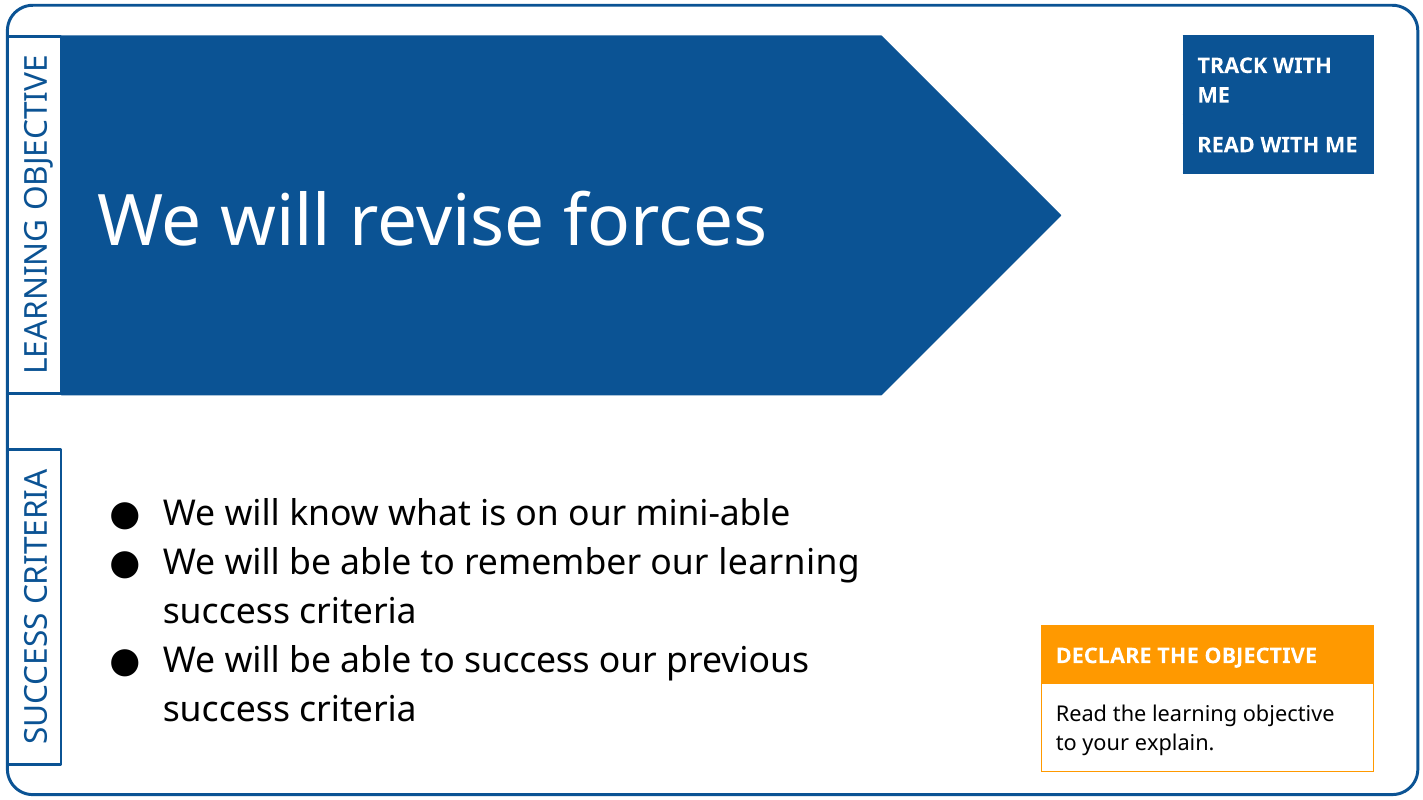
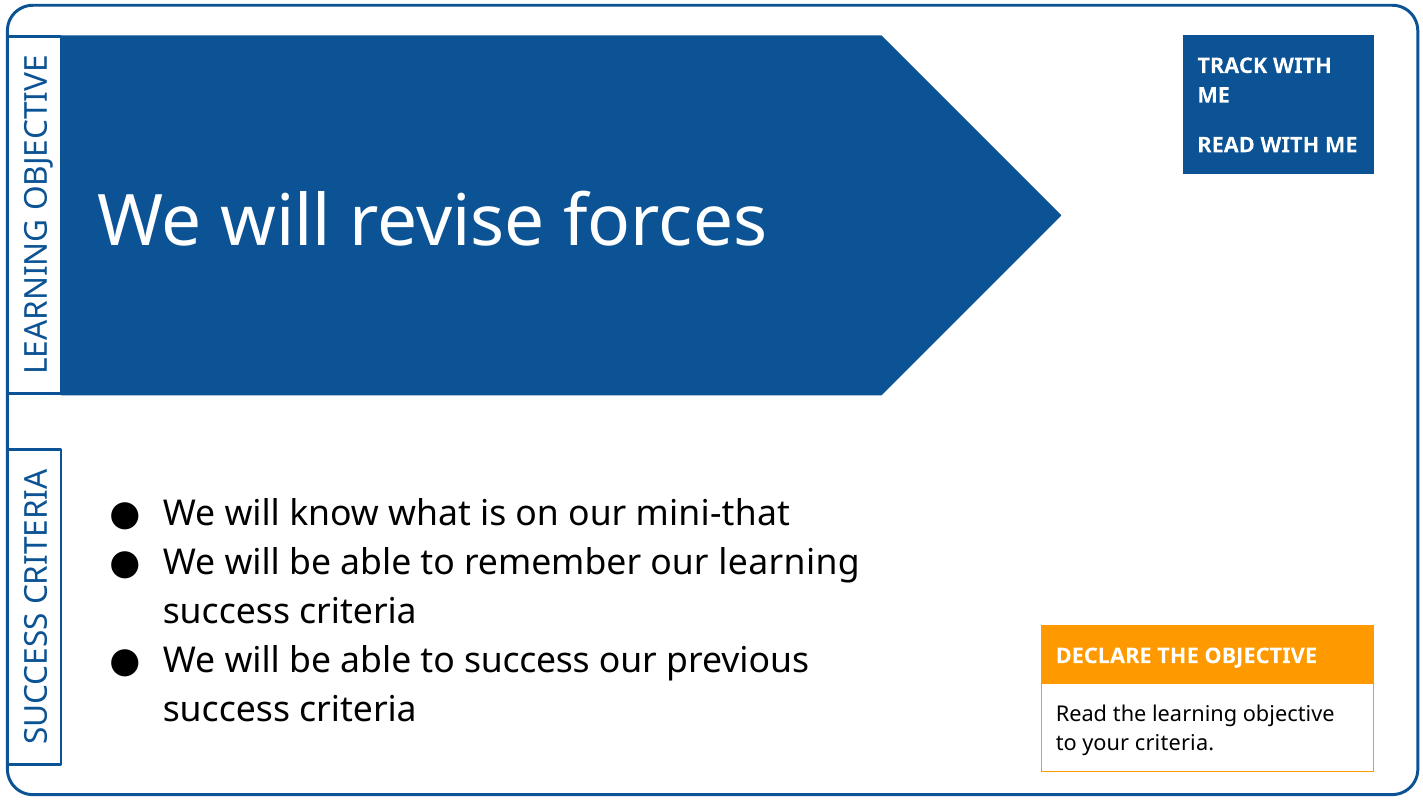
mini-able: mini-able -> mini-that (713, 514)
your explain: explain -> criteria (1175, 744)
